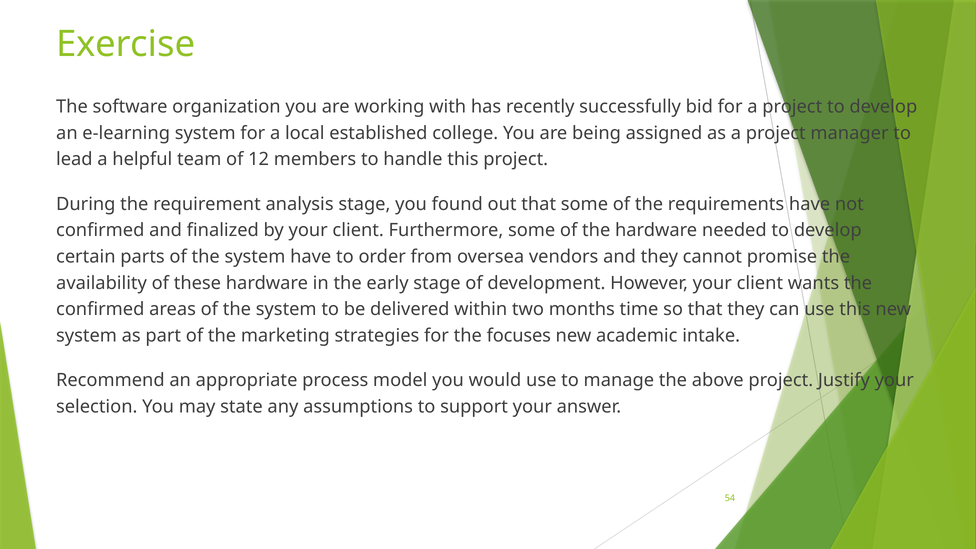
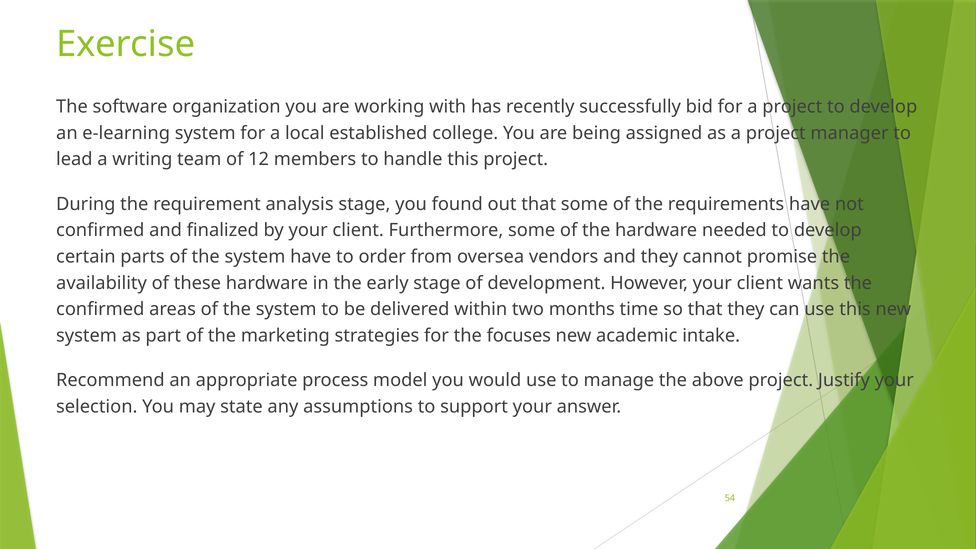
helpful: helpful -> writing (142, 159)
